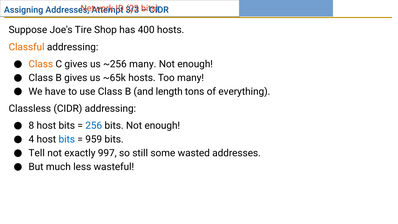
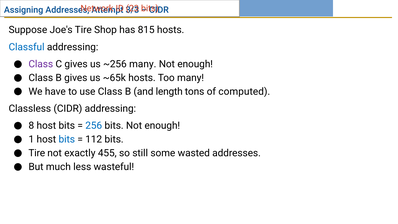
400: 400 -> 815 (146, 30)
Classful colour: orange -> blue (27, 47)
Class colour: orange -> purple (41, 64)
everything: everything -> computed (244, 91)
4: 4 -> 1 (31, 139)
959: 959 -> 112 (94, 139)
Tell: Tell -> Tire (37, 153)
997: 997 -> 455 (107, 153)
